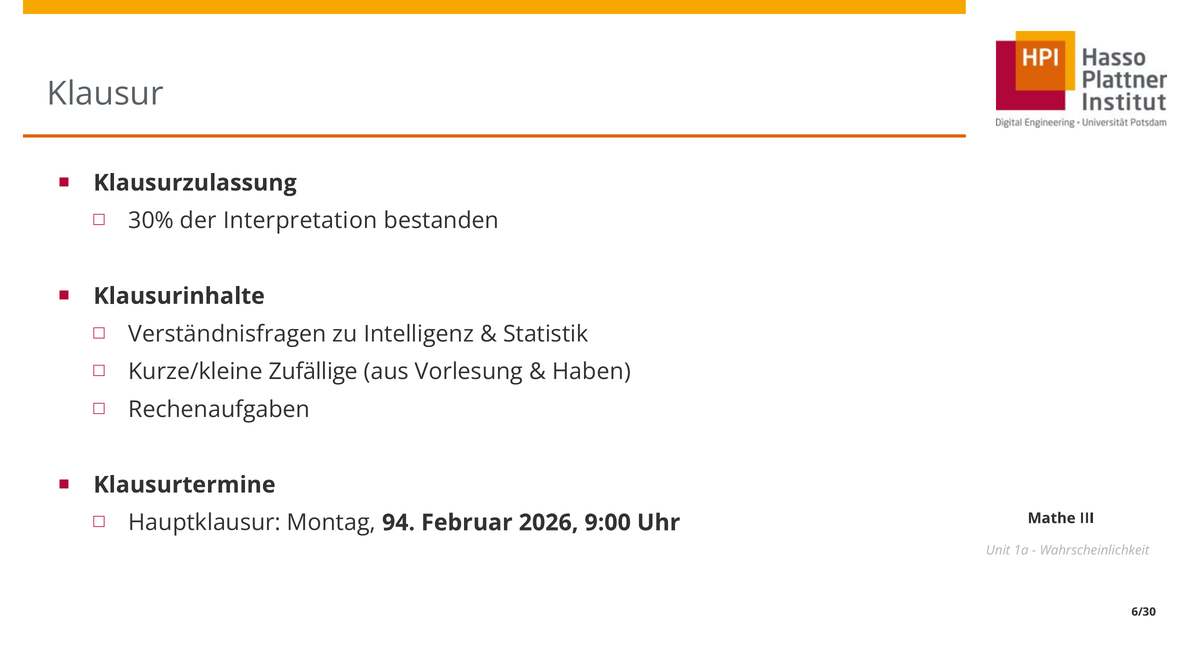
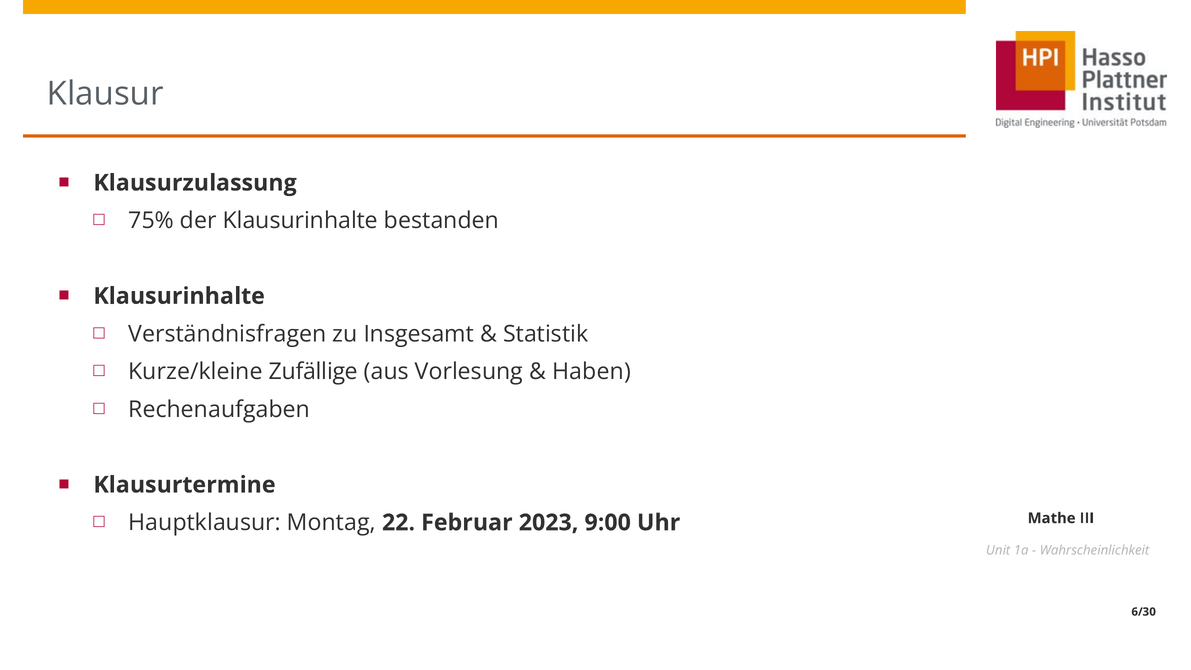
30%: 30% -> 75% (151, 221)
der Interpretation: Interpretation -> Klausurinhalte (300, 221)
Intelligenz: Intelligenz -> Insgesamt (419, 334)
94: 94 -> 22 (399, 523)
2026: 2026 -> 2023 (549, 523)
